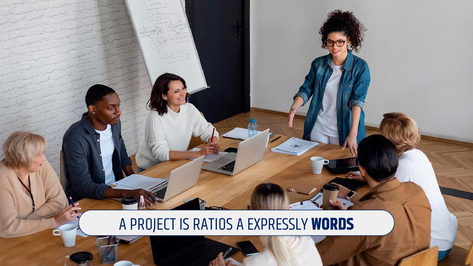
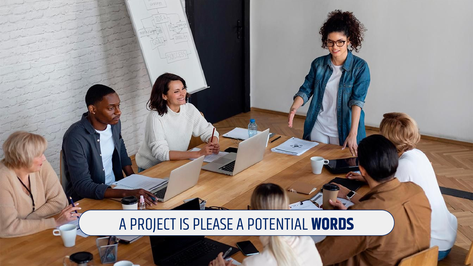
RATIOS: RATIOS -> PLEASE (213, 224)
EXPRESSLY: EXPRESSLY -> POTENTIAL (277, 224)
